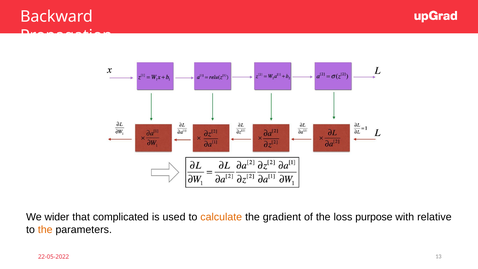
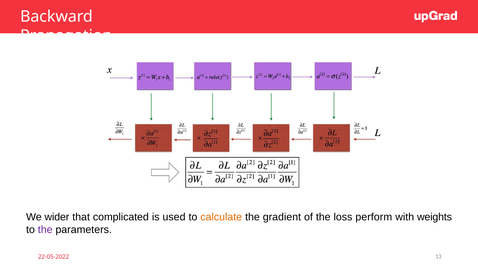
purpose: purpose -> perform (374, 217)
relative: relative -> weights (435, 217)
the colour: orange -> purple (45, 230)
